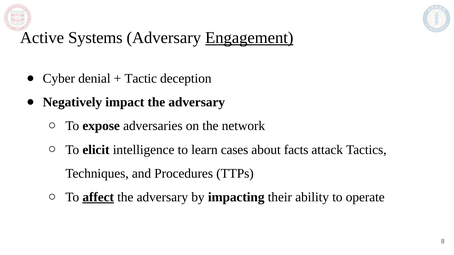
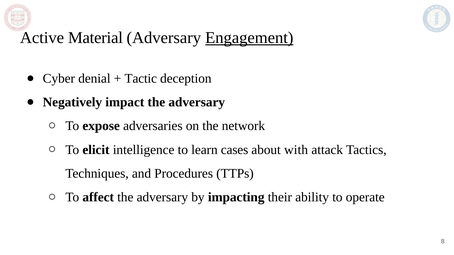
Systems: Systems -> Material (95, 38)
facts: facts -> with (296, 150)
affect underline: present -> none (98, 197)
